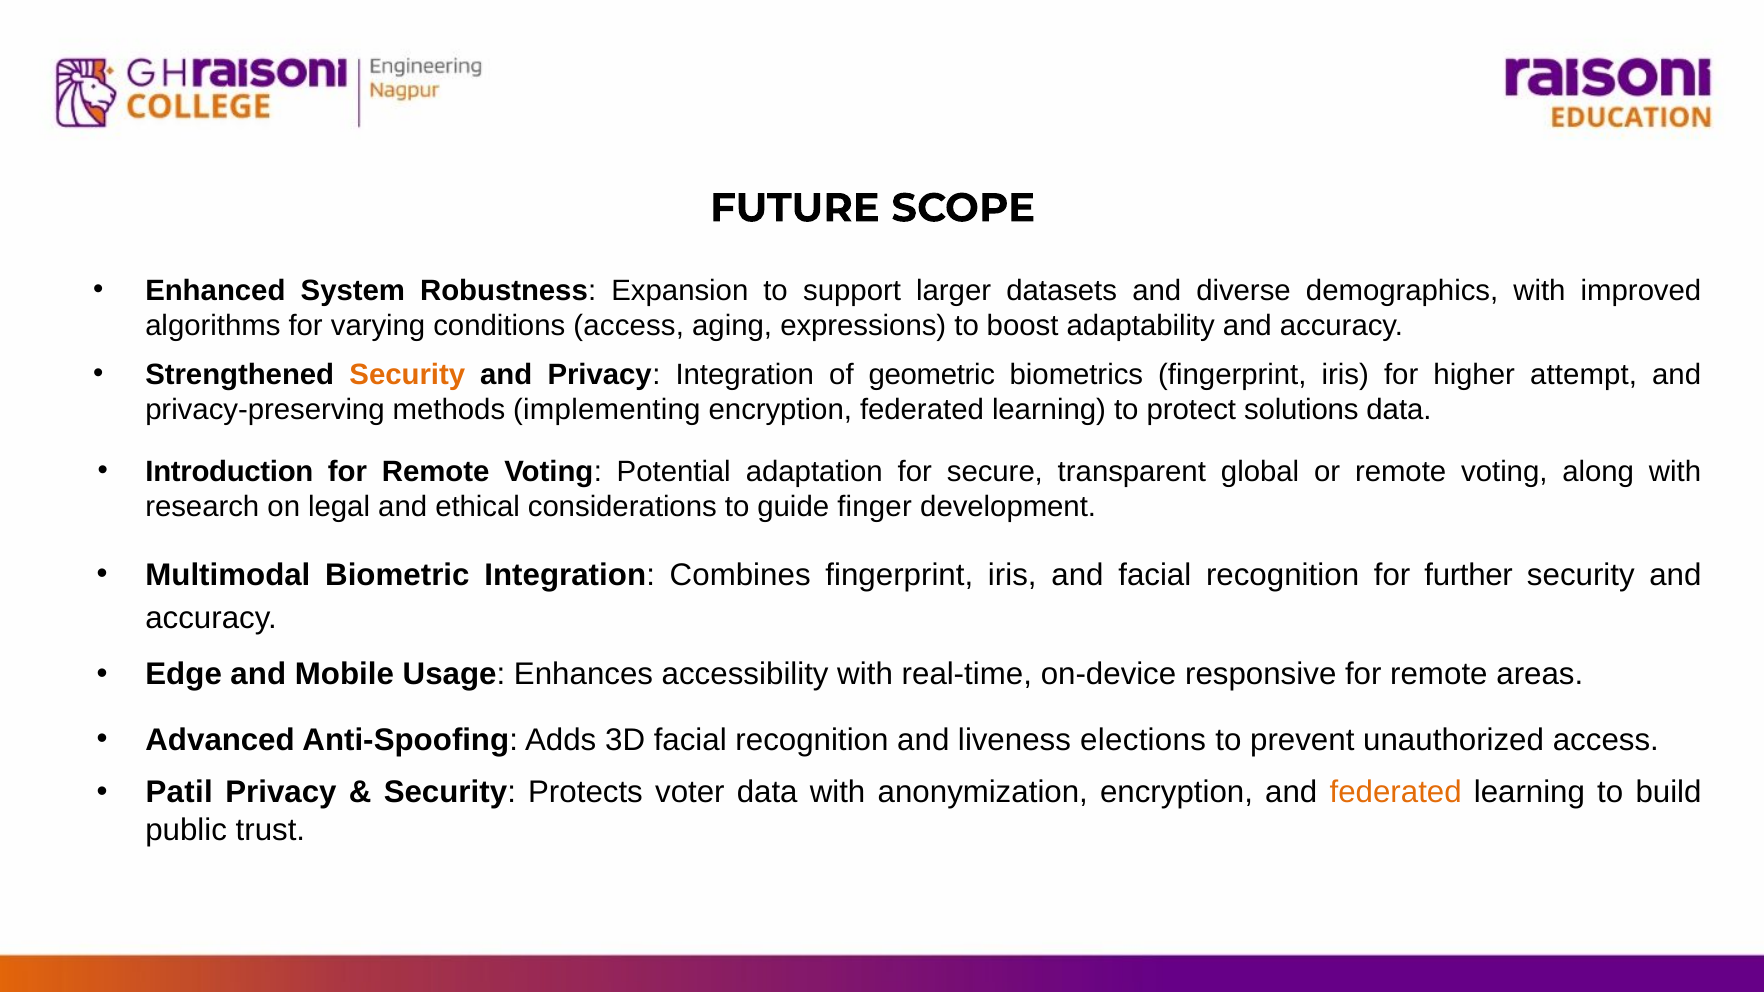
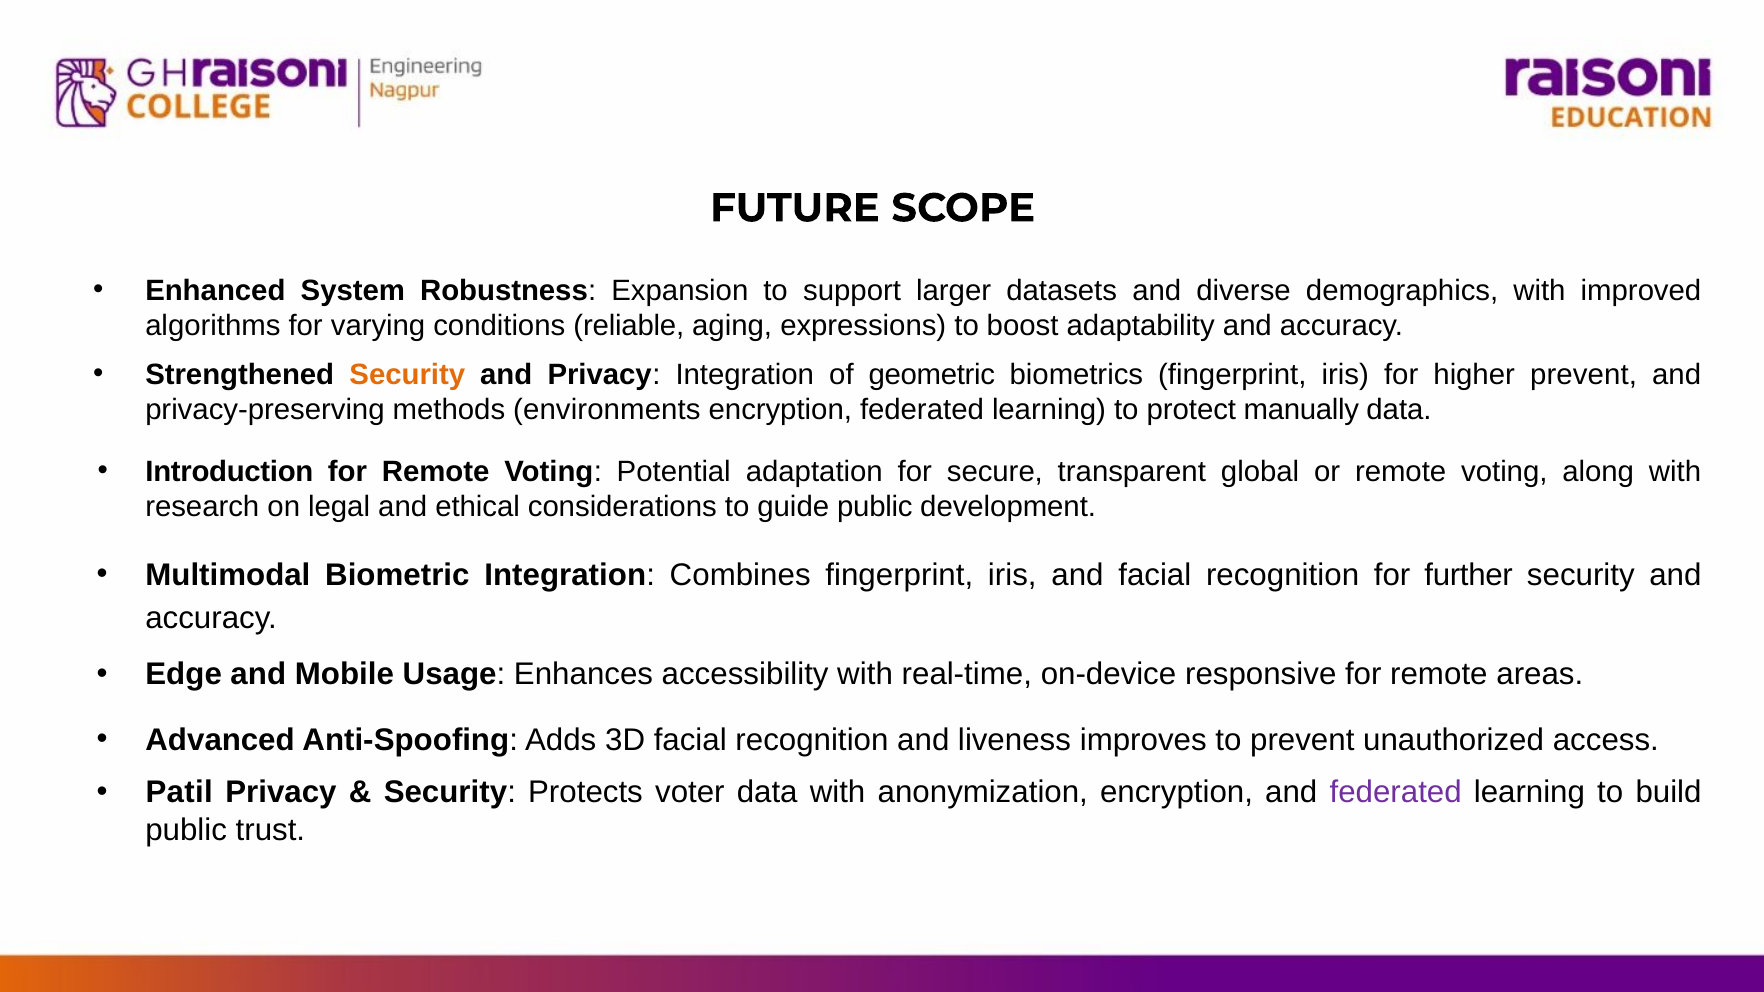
conditions access: access -> reliable (629, 326)
higher attempt: attempt -> prevent (1584, 375)
implementing: implementing -> environments (607, 410)
solutions: solutions -> manually (1301, 410)
guide finger: finger -> public (875, 507)
elections: elections -> improves (1143, 740)
federated colour: orange -> purple (1396, 793)
